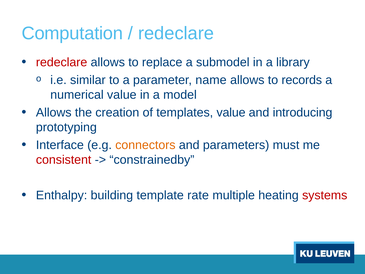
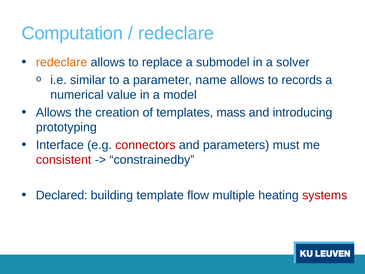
redeclare colour: red -> orange (62, 62)
library: library -> solver (293, 62)
templates value: value -> mass (231, 112)
connectors colour: orange -> red (145, 145)
Enthalpy: Enthalpy -> Declared (62, 195)
rate: rate -> flow (198, 195)
